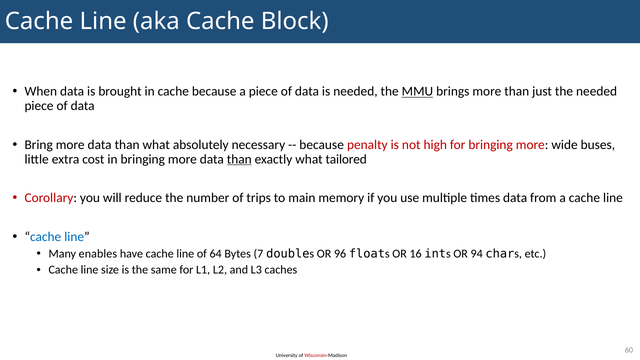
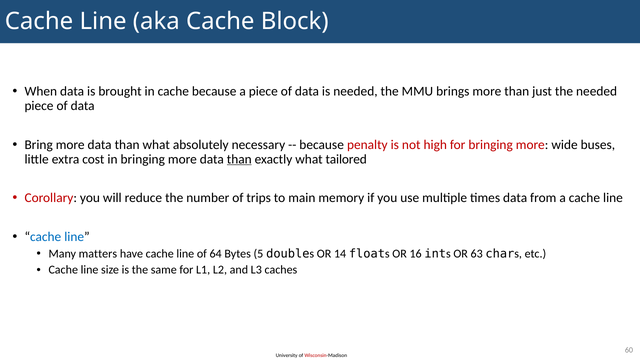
MMU underline: present -> none (417, 92)
enables: enables -> matters (98, 254)
7: 7 -> 5 (258, 254)
96: 96 -> 14 (340, 254)
94: 94 -> 63 (477, 254)
